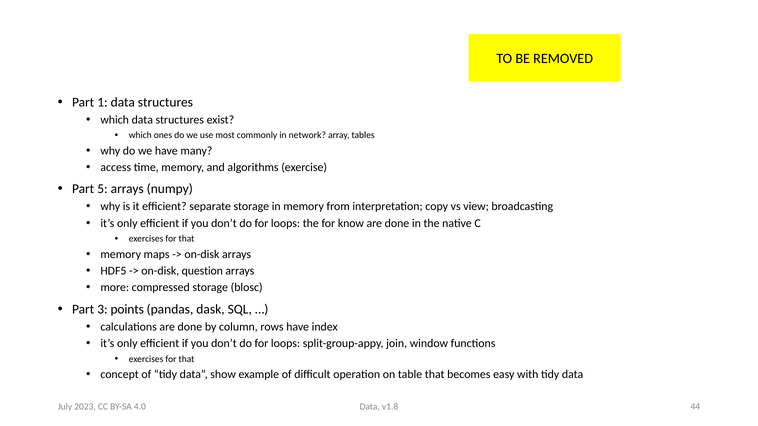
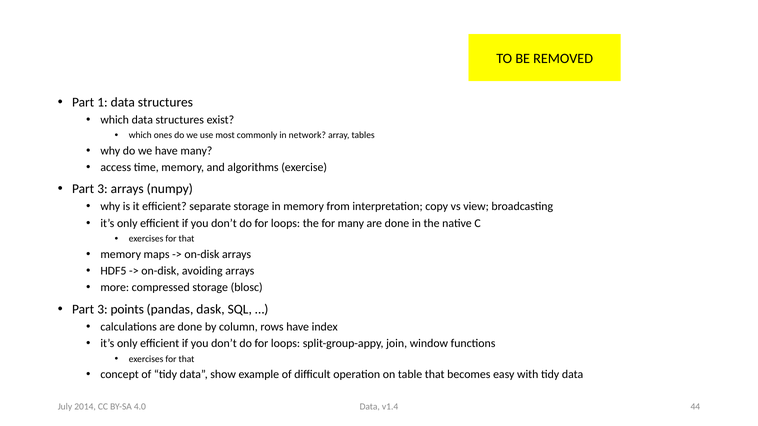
5: 5 -> 3 (102, 189)
for know: know -> many (351, 223)
question: question -> avoiding (202, 271)
v1.8: v1.8 -> v1.4 (390, 407)
2023: 2023 -> 2014 (85, 407)
